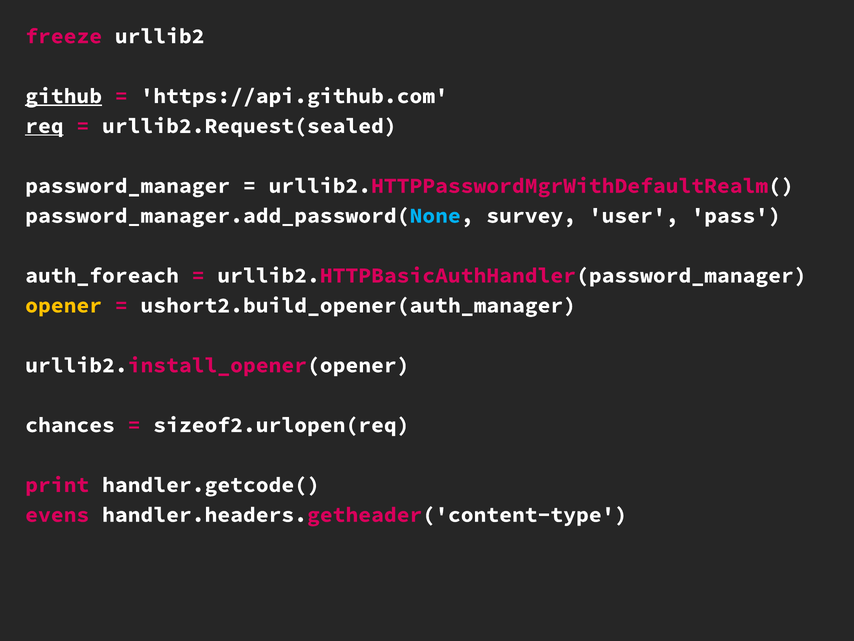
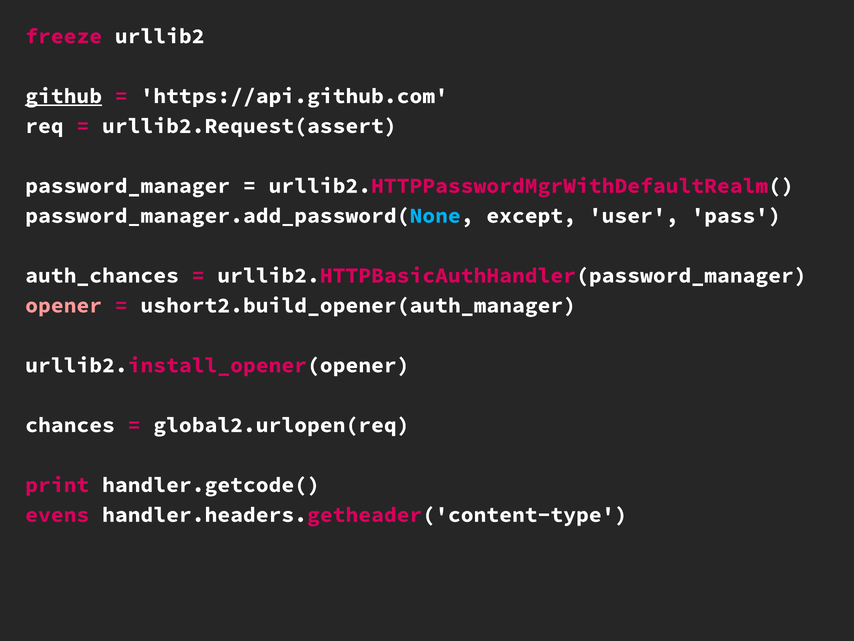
req underline: present -> none (44, 126)
urllib2.Request(sealed: urllib2.Request(sealed -> urllib2.Request(assert (249, 126)
survey: survey -> except (531, 215)
auth_foreach: auth_foreach -> auth_chances (102, 275)
opener colour: yellow -> pink (64, 305)
sizeof2.urlopen(req: sizeof2.urlopen(req -> global2.urlopen(req (281, 425)
